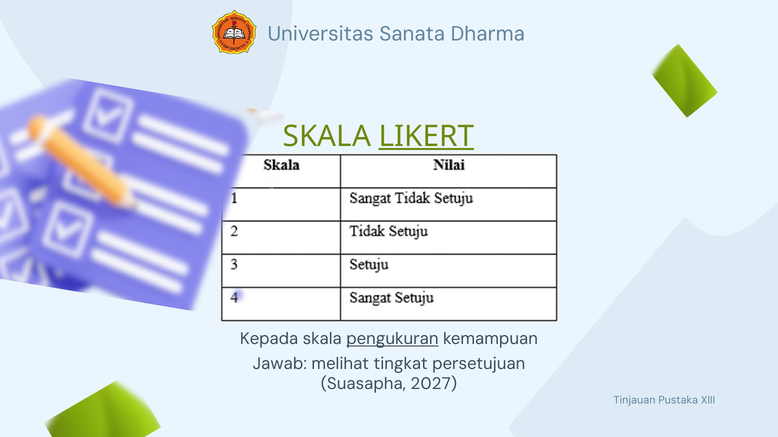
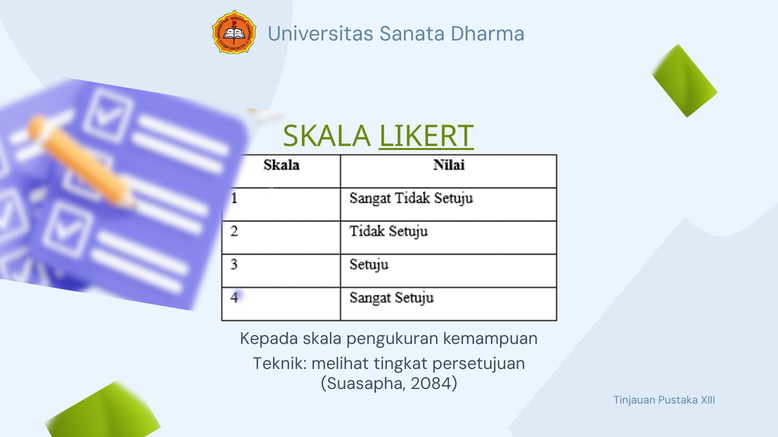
pengukuran underline: present -> none (392, 339)
Jawab: Jawab -> Teknik (280, 364)
2027: 2027 -> 2084 (434, 384)
